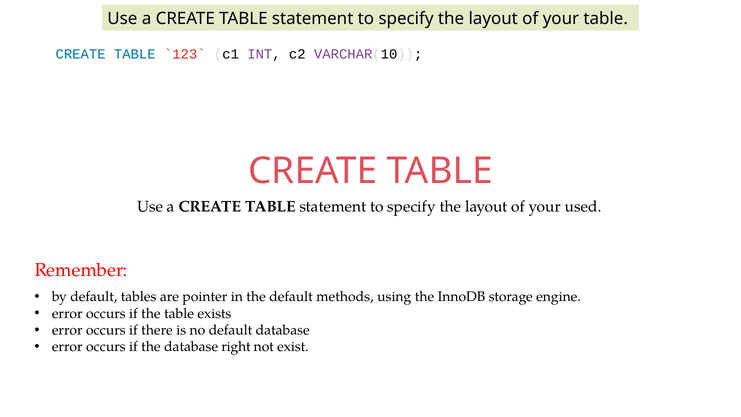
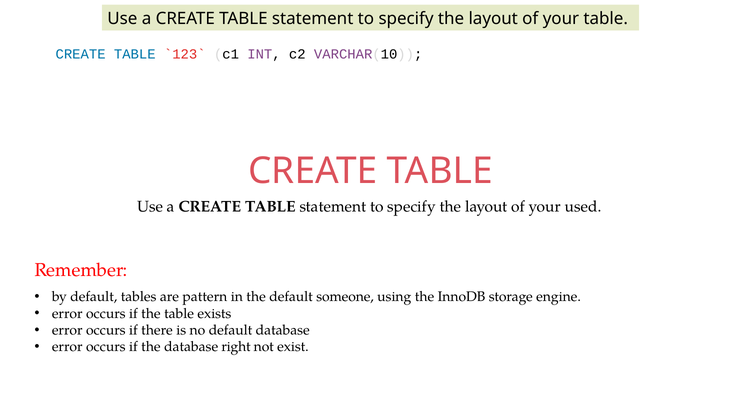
pointer: pointer -> pattern (205, 297)
methods: methods -> someone (345, 297)
